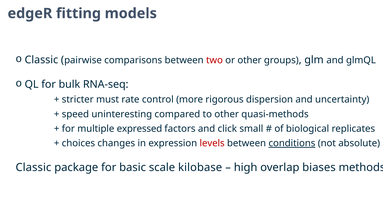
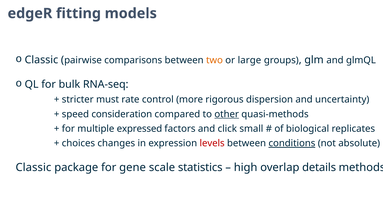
two colour: red -> orange (214, 60)
or other: other -> large (249, 60)
uninteresting: uninteresting -> consideration (122, 114)
other underline: none -> present (227, 114)
basic: basic -> gene (133, 168)
kilobase: kilobase -> statistics (200, 168)
biases: biases -> details (319, 168)
